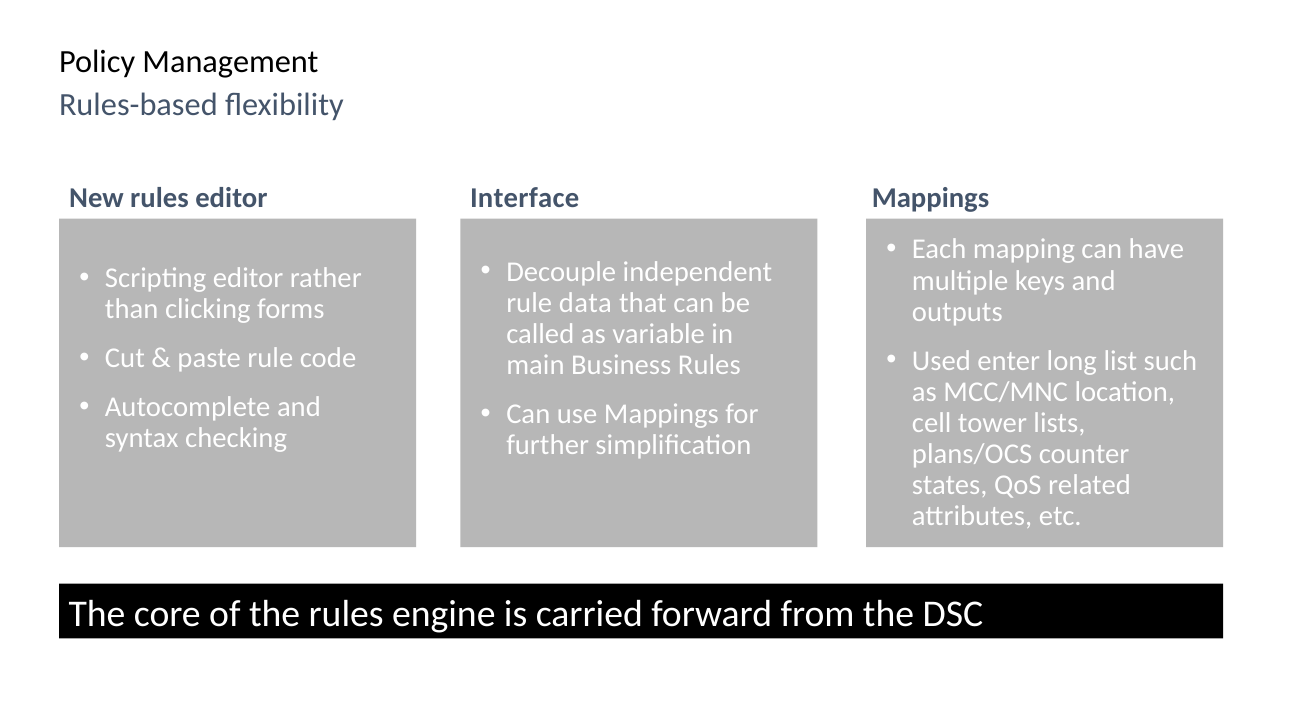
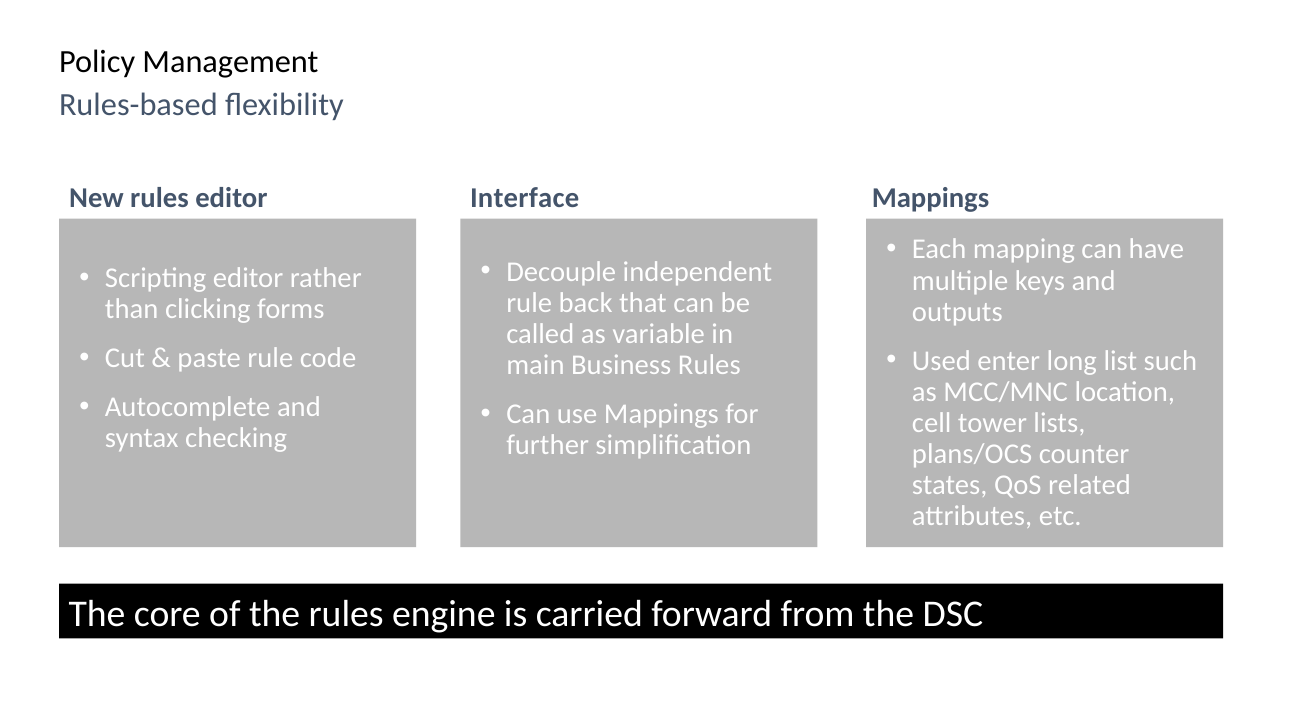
data: data -> back (586, 303)
